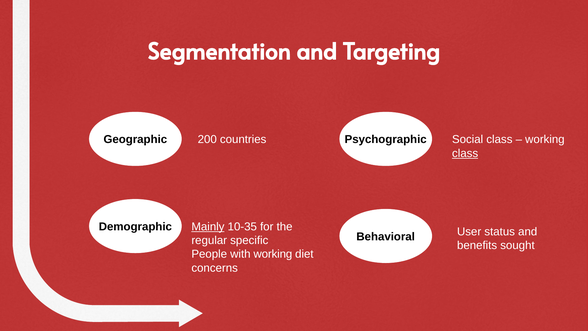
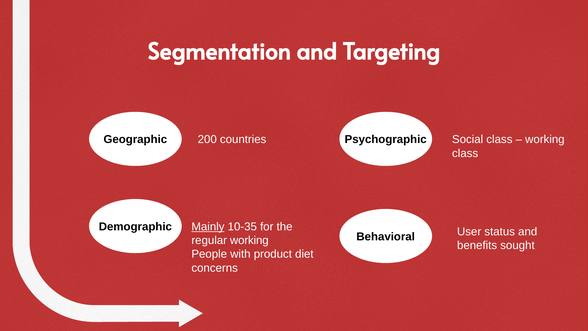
class underline: present -> none (465, 153)
regular specific: specific -> working (249, 240)
with working: working -> product (273, 254)
